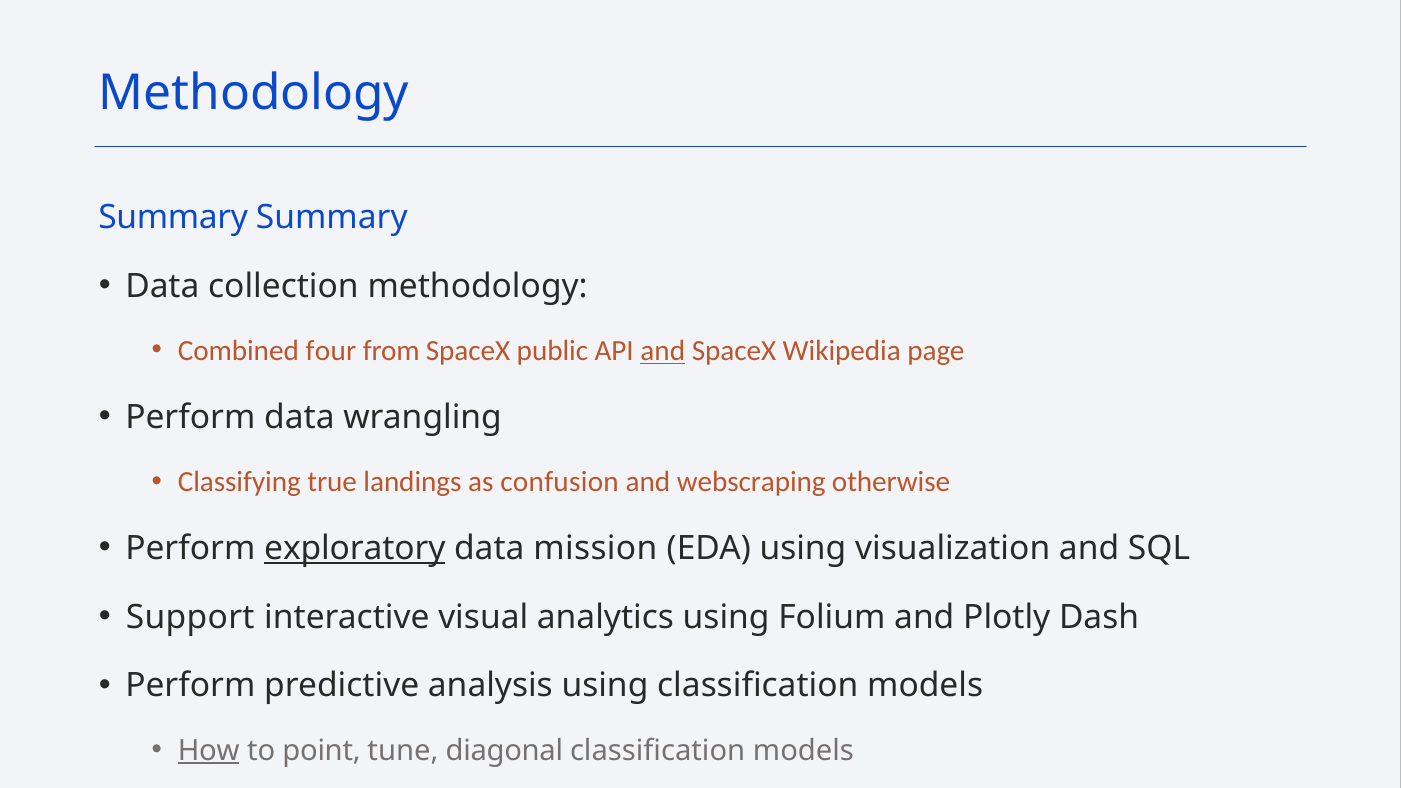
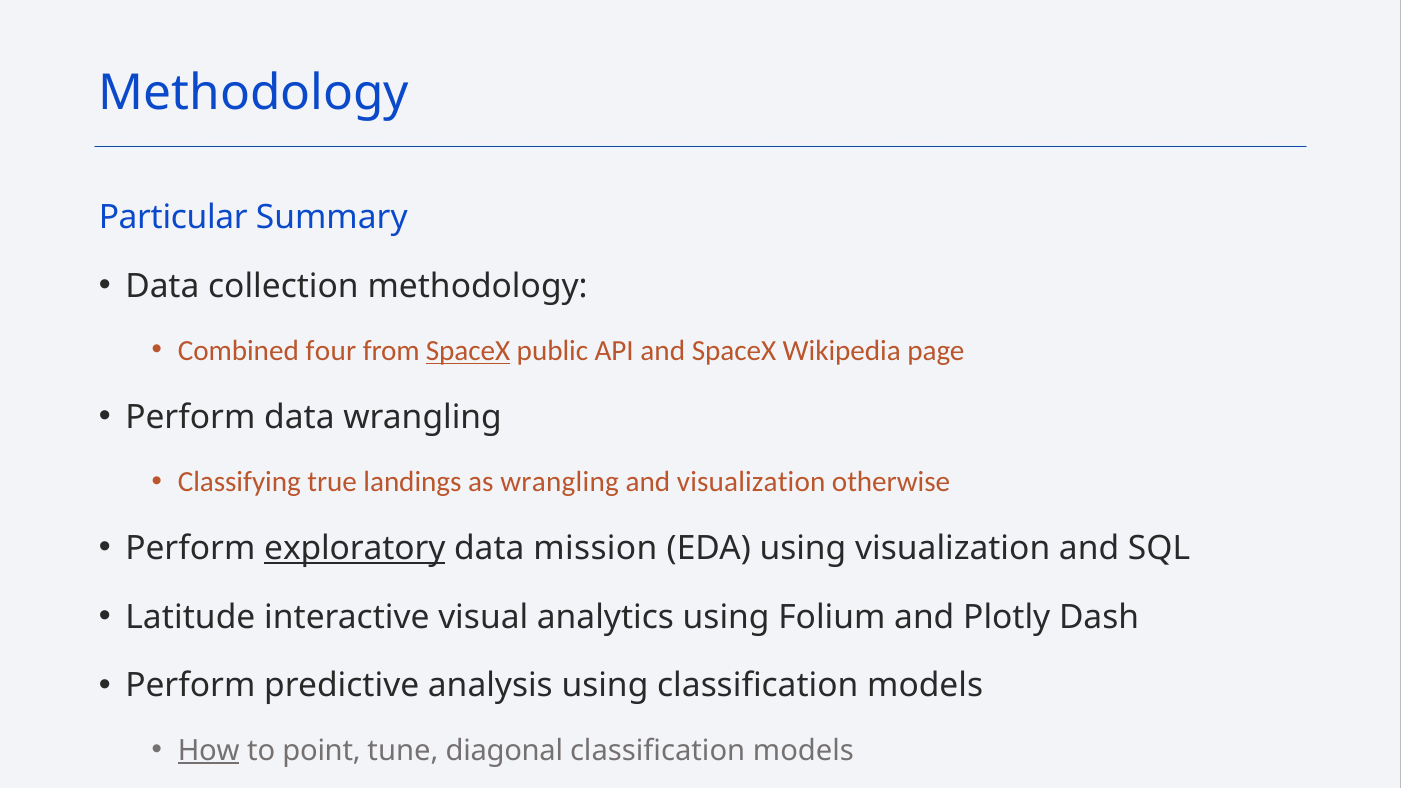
Summary: Summary -> Particular (173, 217)
SpaceX underline: none -> present (468, 351)
and underline: present -> none (663, 351)
as confusion: confusion -> wrangling (560, 482)
and webscraping: webscraping -> visualization (751, 482)
Support: Support -> Latitude (190, 617)
